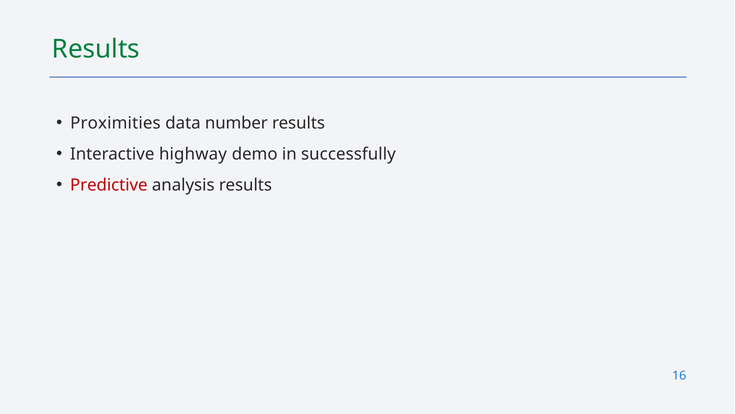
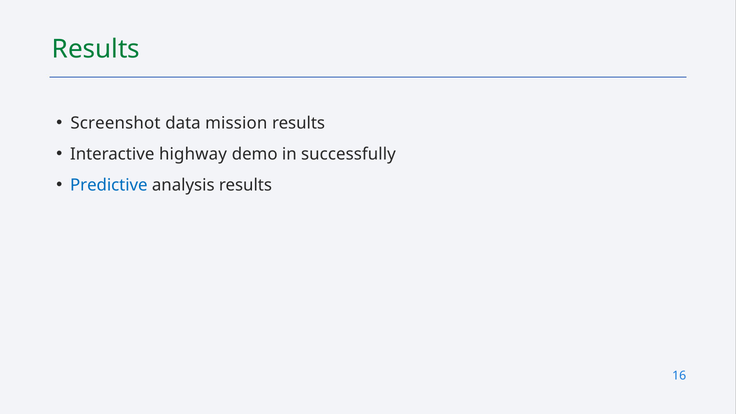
Proximities: Proximities -> Screenshot (115, 123)
number: number -> mission (236, 123)
Predictive colour: red -> blue (109, 185)
